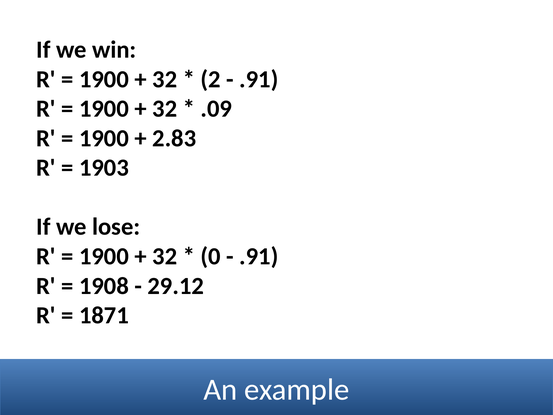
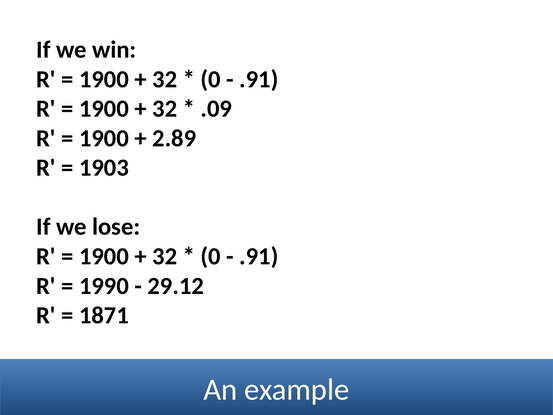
2: 2 -> 0 (211, 79)
2.83: 2.83 -> 2.89 (174, 138)
1908: 1908 -> 1990 (104, 286)
